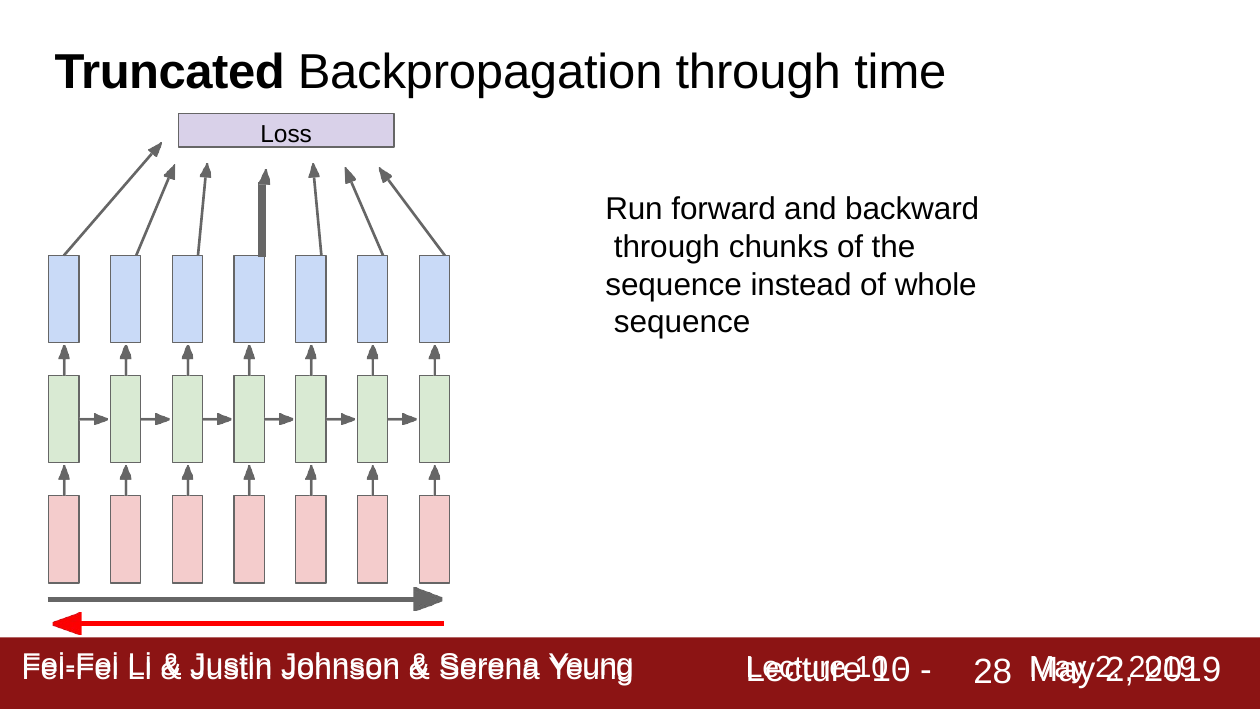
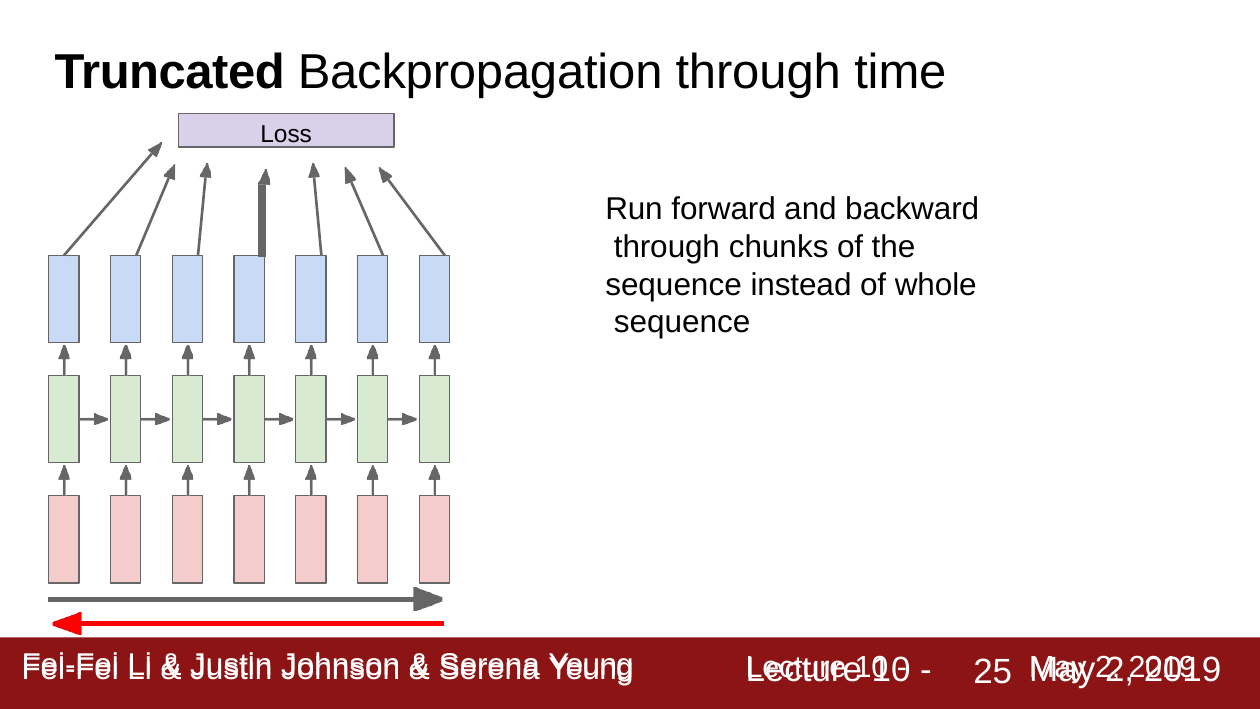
28: 28 -> 25 (993, 671)
